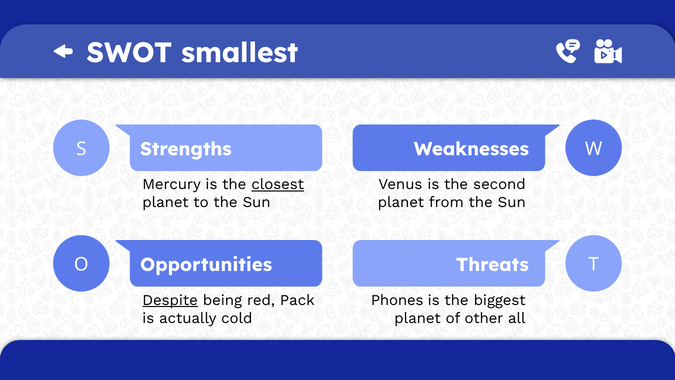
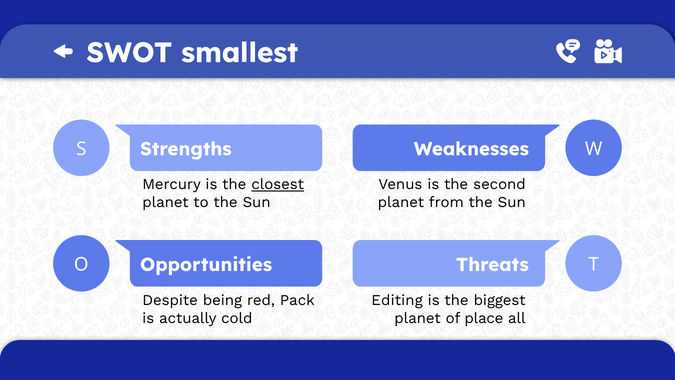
Despite underline: present -> none (170, 300)
Phones: Phones -> Editing (397, 300)
other: other -> place (484, 318)
